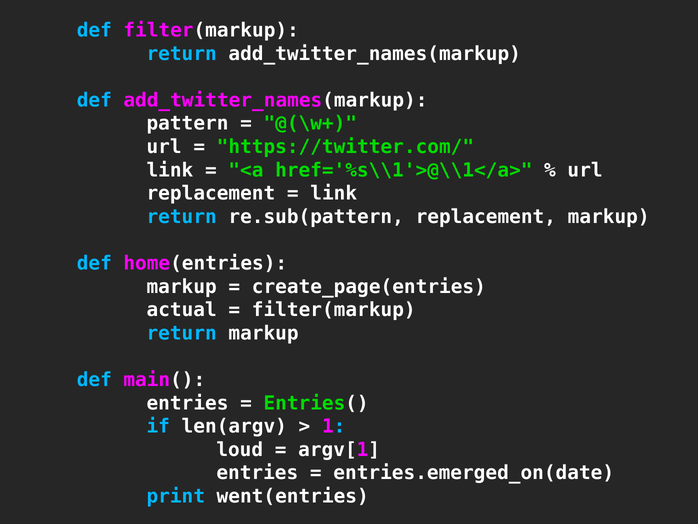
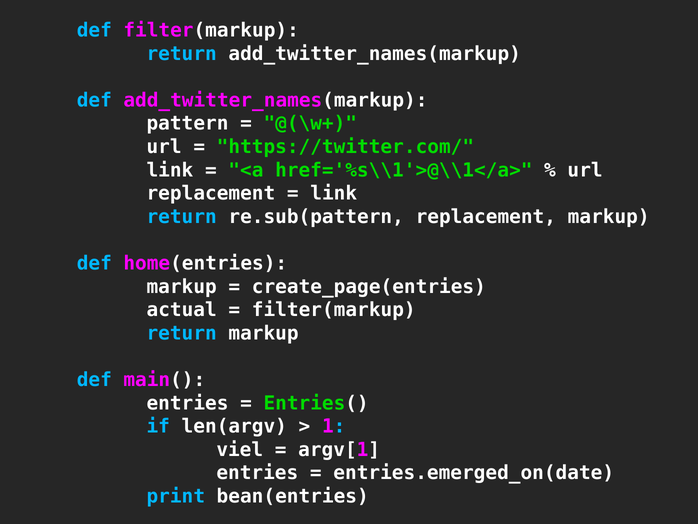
loud: loud -> viel (240, 449)
went(entries: went(entries -> bean(entries (293, 496)
